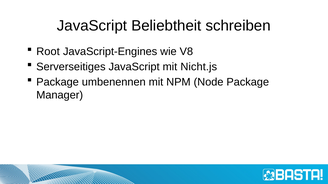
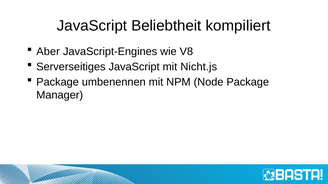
schreiben: schreiben -> kompiliert (238, 26)
Root: Root -> Aber (48, 52)
